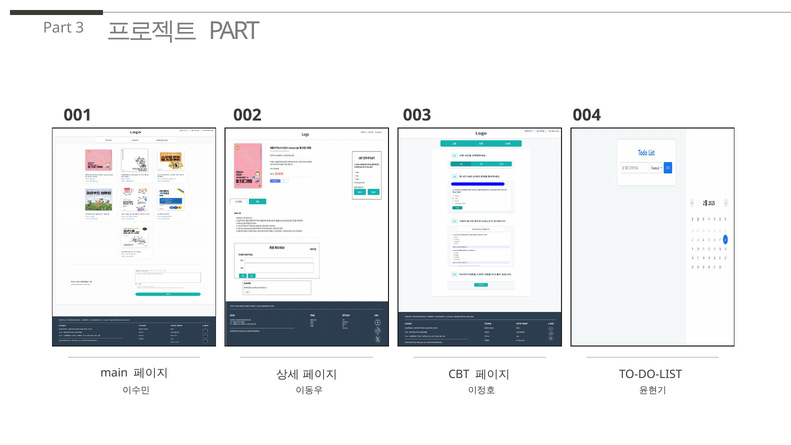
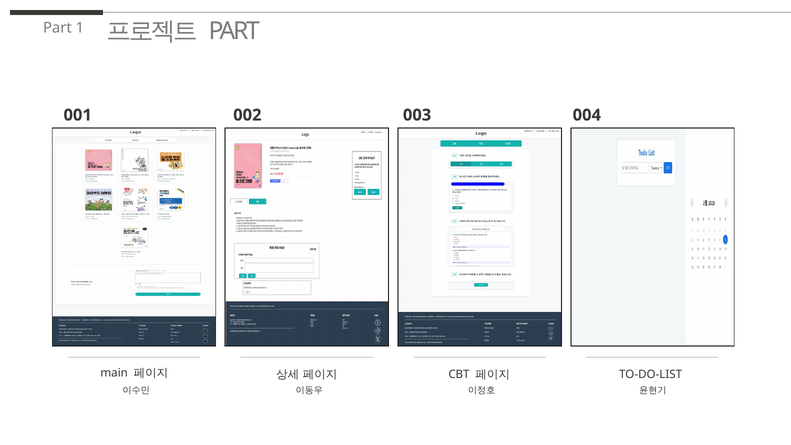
3: 3 -> 1 (80, 28)
